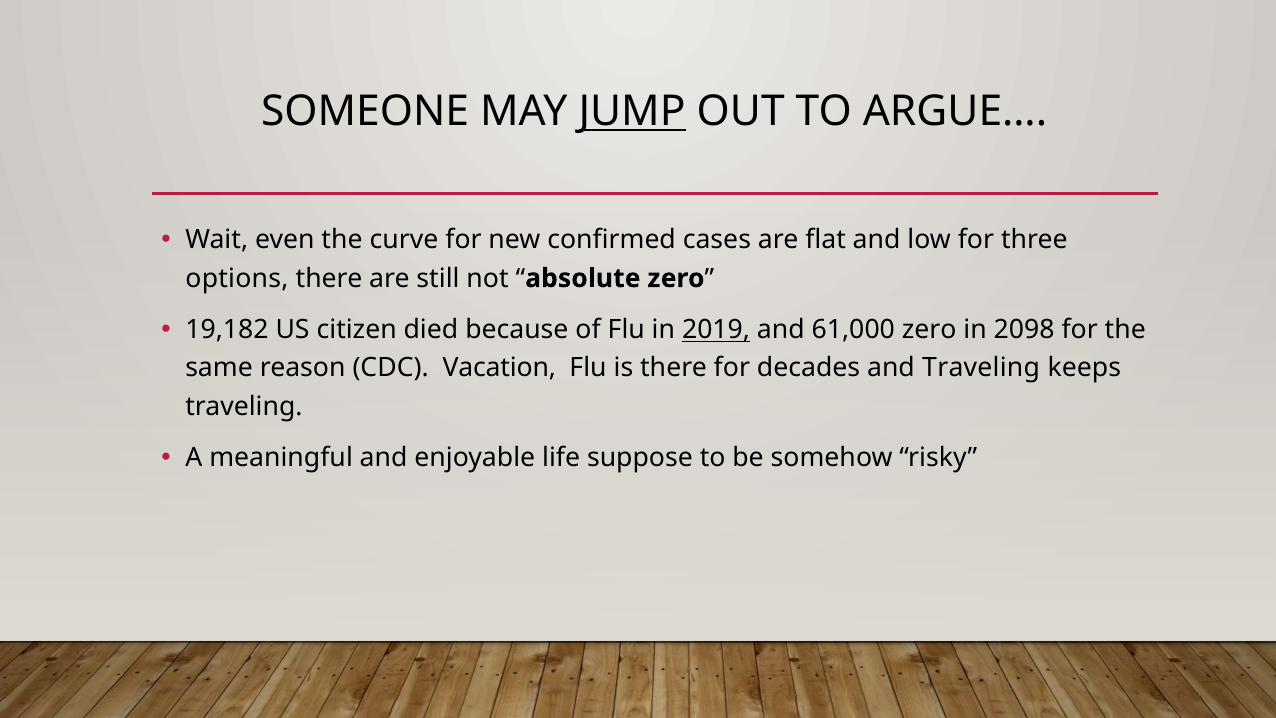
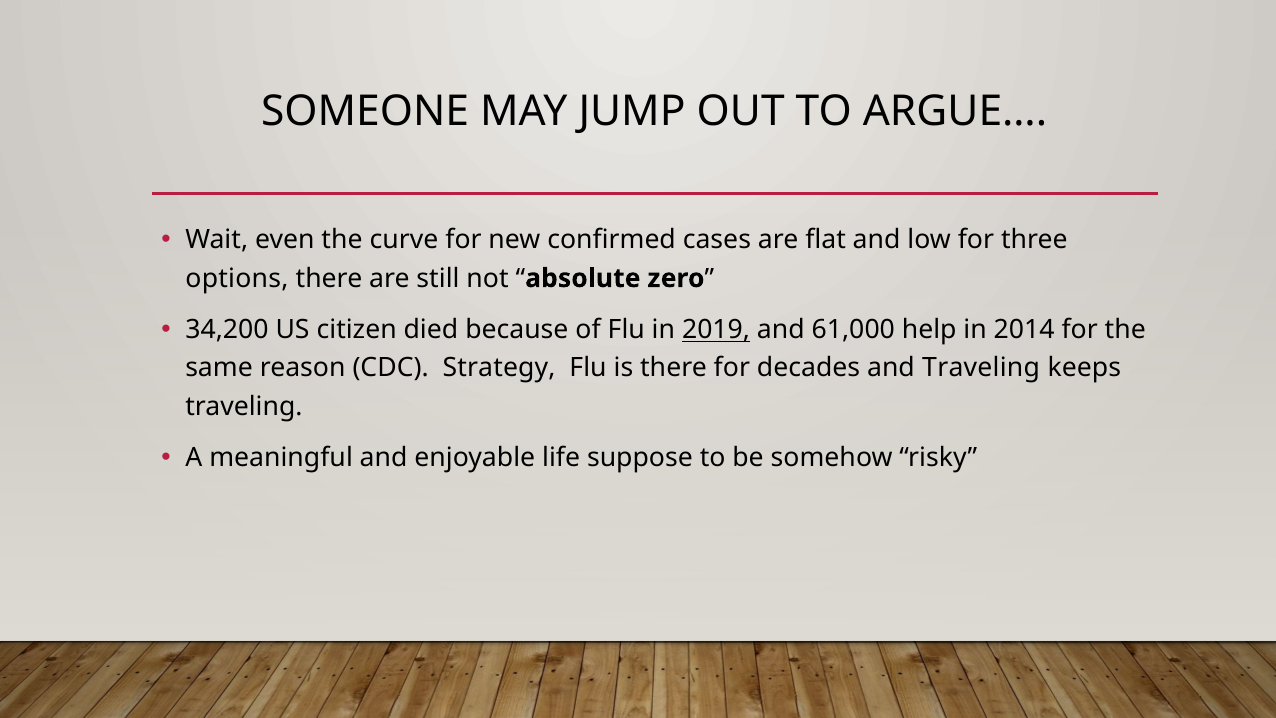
JUMP underline: present -> none (632, 112)
19,182: 19,182 -> 34,200 (227, 330)
61,000 zero: zero -> help (929, 330)
2098: 2098 -> 2014 (1024, 330)
Vacation: Vacation -> Strategy (499, 368)
